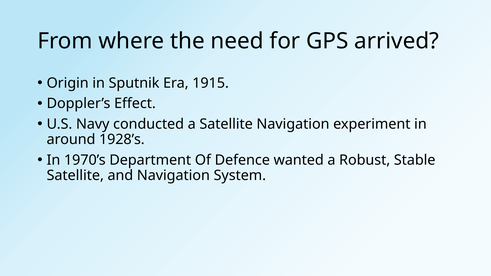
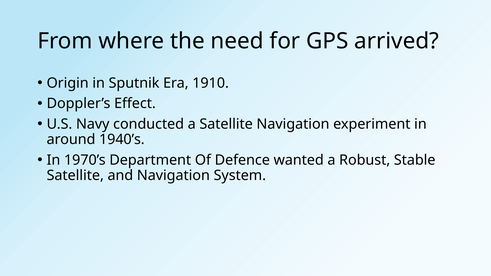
1915: 1915 -> 1910 (211, 83)
1928’s: 1928’s -> 1940’s (122, 140)
